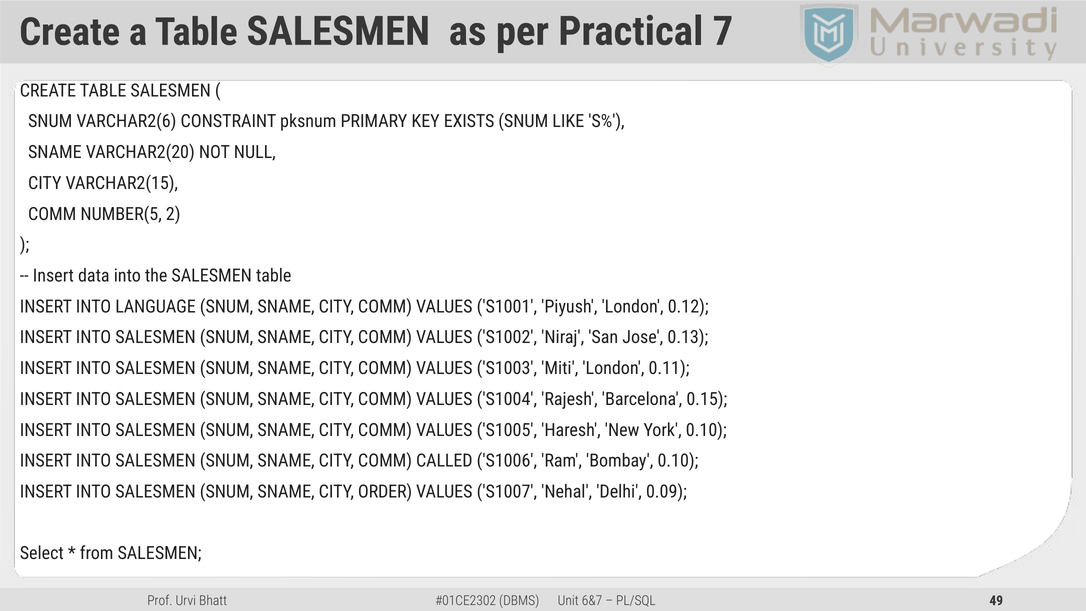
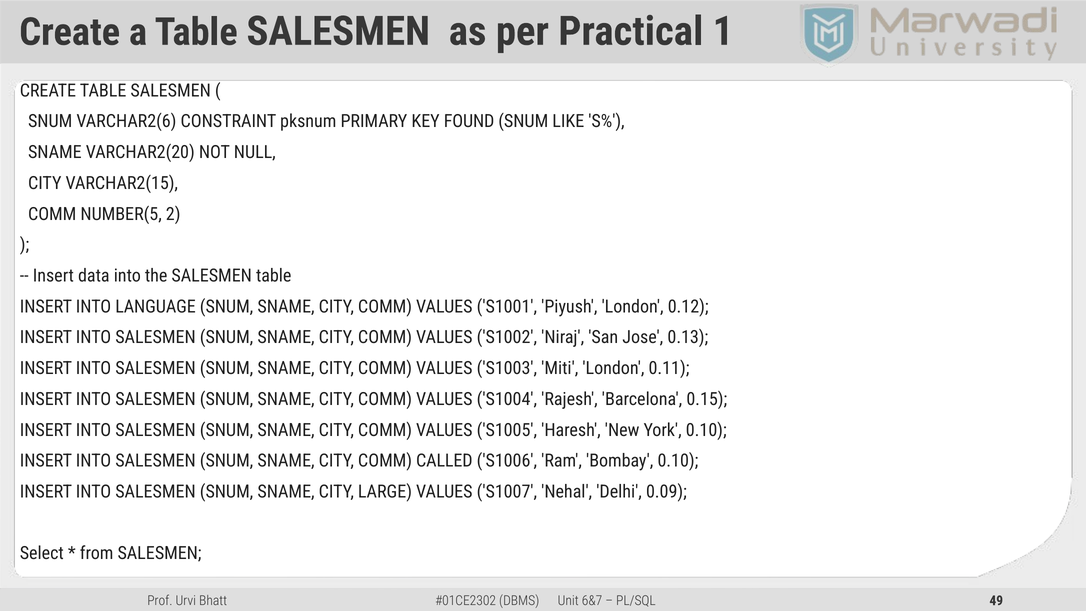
7: 7 -> 1 (723, 31)
EXISTS: EXISTS -> FOUND (469, 121)
ORDER: ORDER -> LARGE (385, 492)
